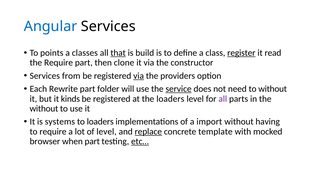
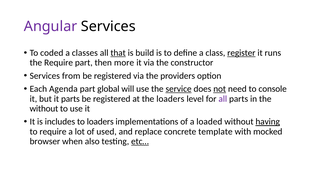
Angular colour: blue -> purple (51, 26)
points: points -> coded (52, 53)
read: read -> runs (273, 53)
clone: clone -> more (124, 63)
via underline: present -> none (139, 76)
Rewrite: Rewrite -> Agenda (63, 89)
folder: folder -> global (108, 89)
not underline: none -> present (220, 89)
to without: without -> console (273, 89)
it kinds: kinds -> parts (70, 99)
systems: systems -> includes (60, 122)
import: import -> loaded (209, 122)
having underline: none -> present (268, 122)
of level: level -> used (107, 132)
replace underline: present -> none (148, 132)
when part: part -> also (92, 141)
